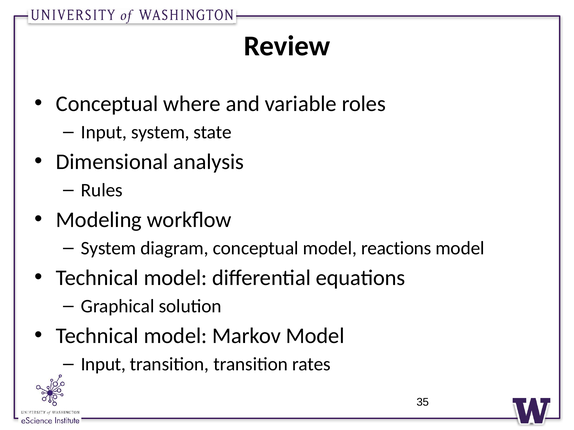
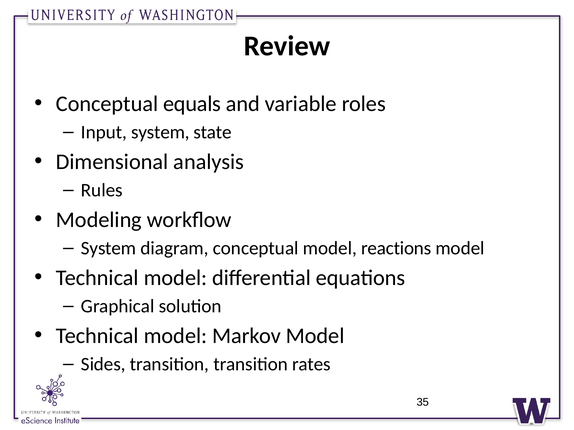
where: where -> equals (192, 104)
Input: Input -> Sides (103, 365)
